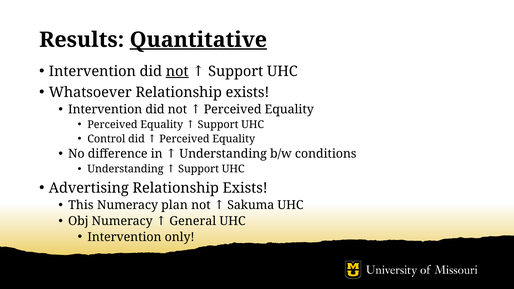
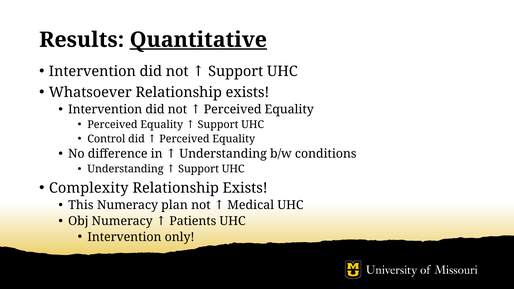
not underline: present -> none (177, 71)
Advertising: Advertising -> Complexity (89, 188)
Sakuma: Sakuma -> Medical (251, 205)
General: General -> Patients (193, 221)
